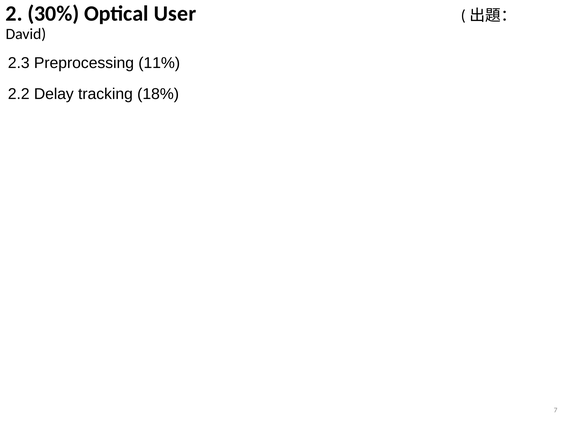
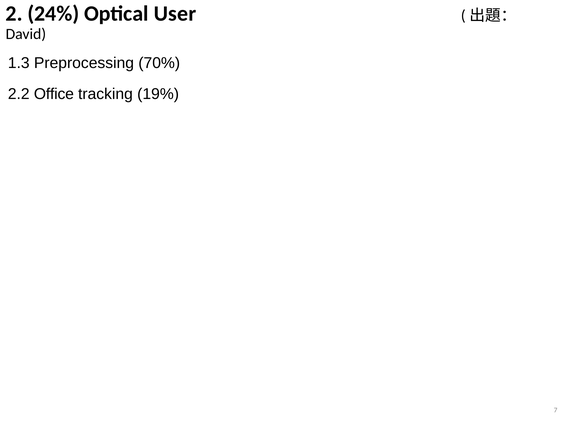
30%: 30% -> 24% (53, 14)
2.3: 2.3 -> 1.3 (19, 63)
11%: 11% -> 70% (159, 63)
Delay: Delay -> Office (54, 94)
18%: 18% -> 19% (158, 94)
